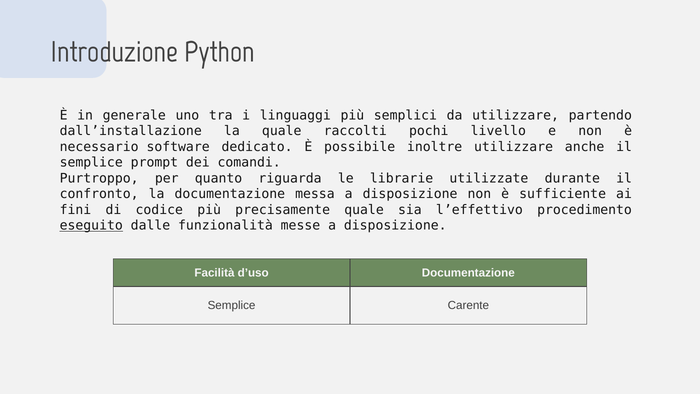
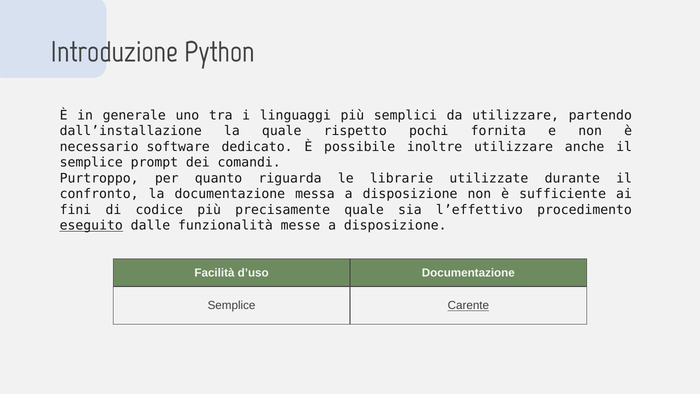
raccolti: raccolti -> rispetto (355, 131)
livello: livello -> fornita (498, 131)
Carente underline: none -> present (468, 305)
